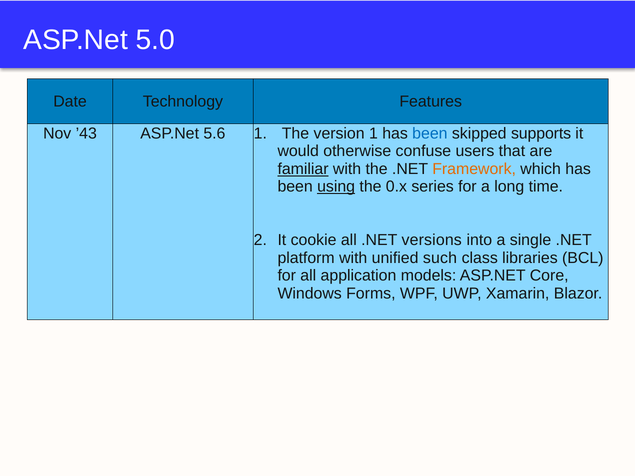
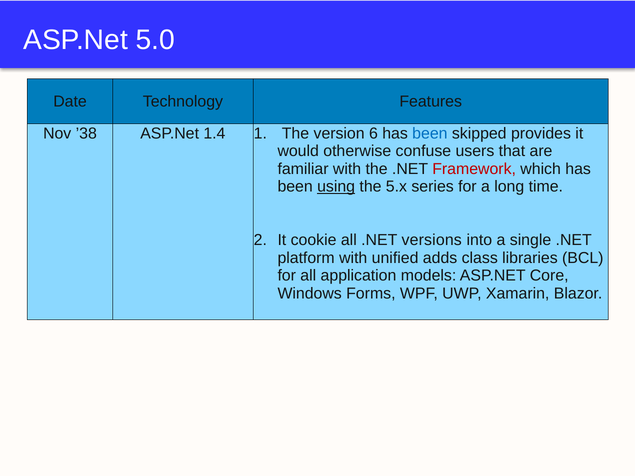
’43: ’43 -> ’38 (86, 134)
5.6: 5.6 -> 1.4 (214, 134)
version 1: 1 -> 6 (373, 134)
supports: supports -> provides (541, 134)
familiar underline: present -> none (303, 169)
Framework colour: orange -> red (474, 169)
0.x: 0.x -> 5.x (396, 187)
such: such -> adds (440, 258)
